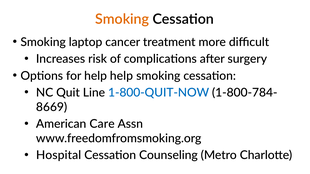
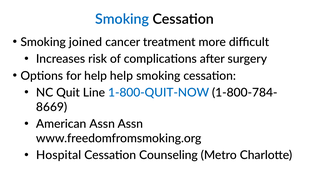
Smoking colour: orange -> blue (122, 19)
laptop: laptop -> joined (85, 42)
American Care: Care -> Assn (102, 124)
